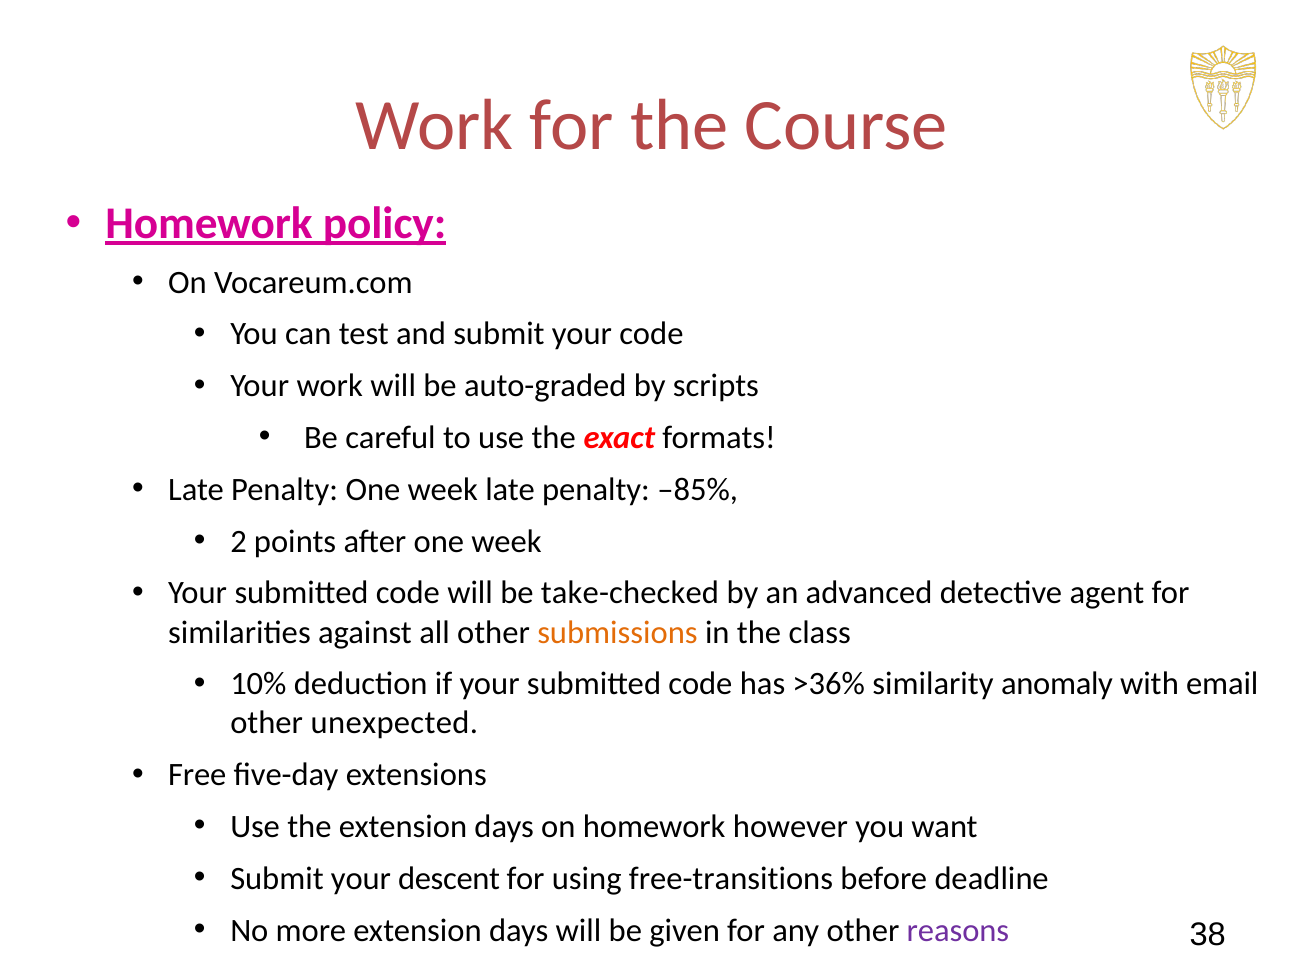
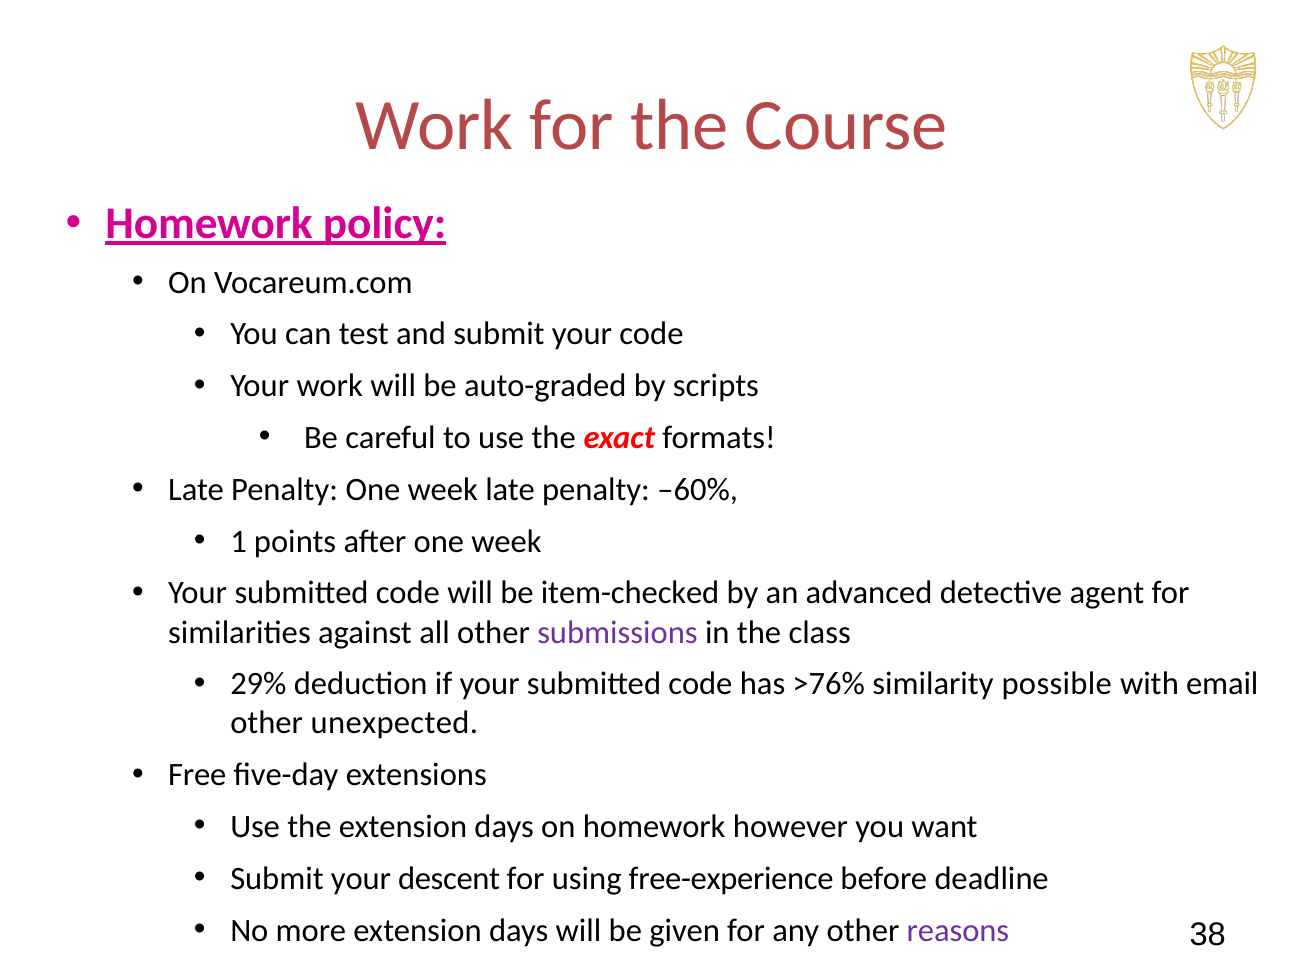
–85%: –85% -> –60% (698, 490)
2: 2 -> 1 (239, 541)
take-checked: take-checked -> item-checked (630, 593)
submissions colour: orange -> purple (617, 632)
10%: 10% -> 29% (258, 684)
>36%: >36% -> >76% (829, 684)
anomaly: anomaly -> possible (1057, 684)
free-transitions: free-transitions -> free-experience (731, 879)
